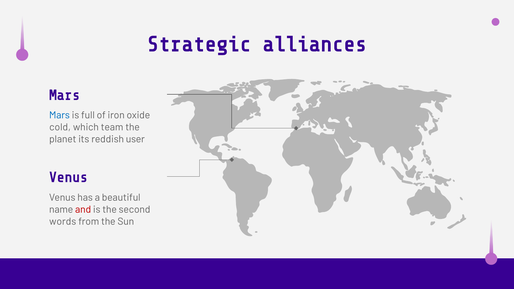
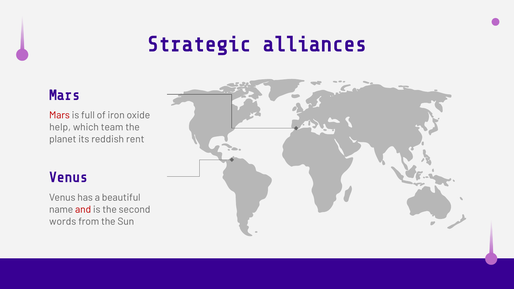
Mars colour: blue -> red (59, 115)
cold: cold -> help (60, 127)
user: user -> rent (135, 139)
